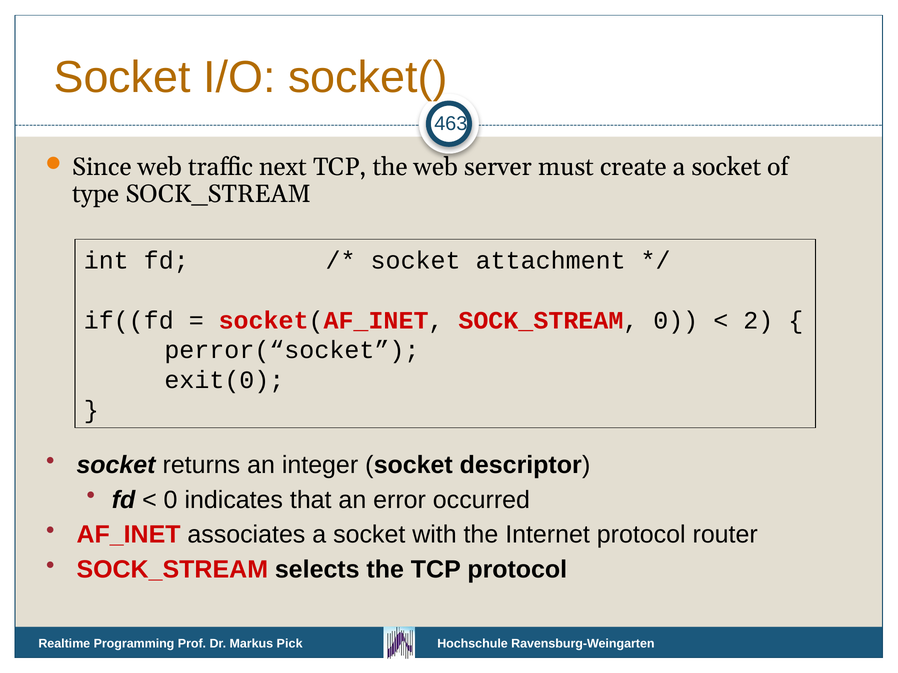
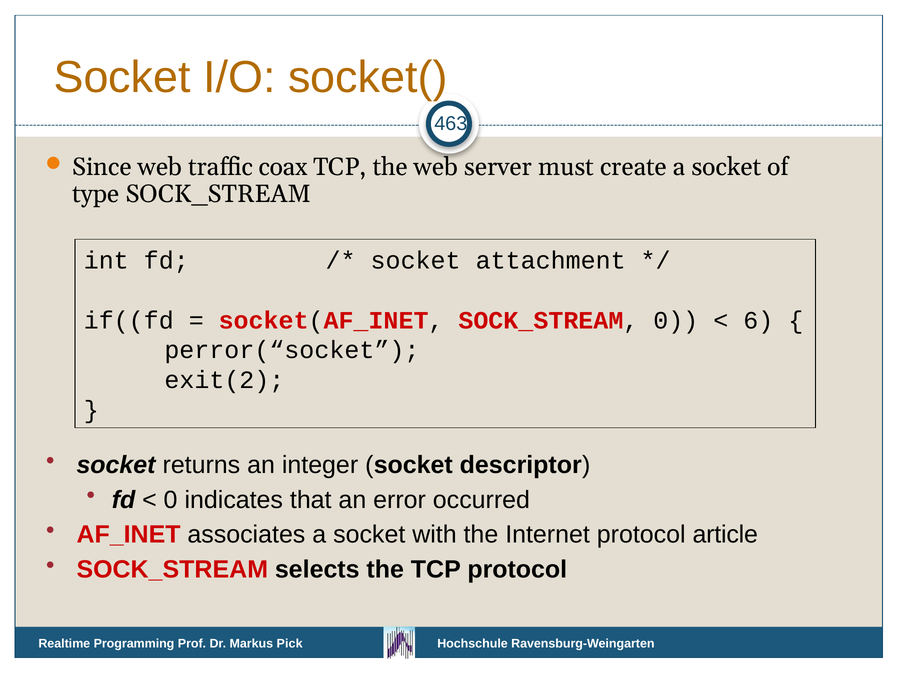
next: next -> coax (283, 167)
2: 2 -> 6 (758, 321)
exit(0: exit(0 -> exit(2 (224, 380)
router: router -> article (725, 535)
